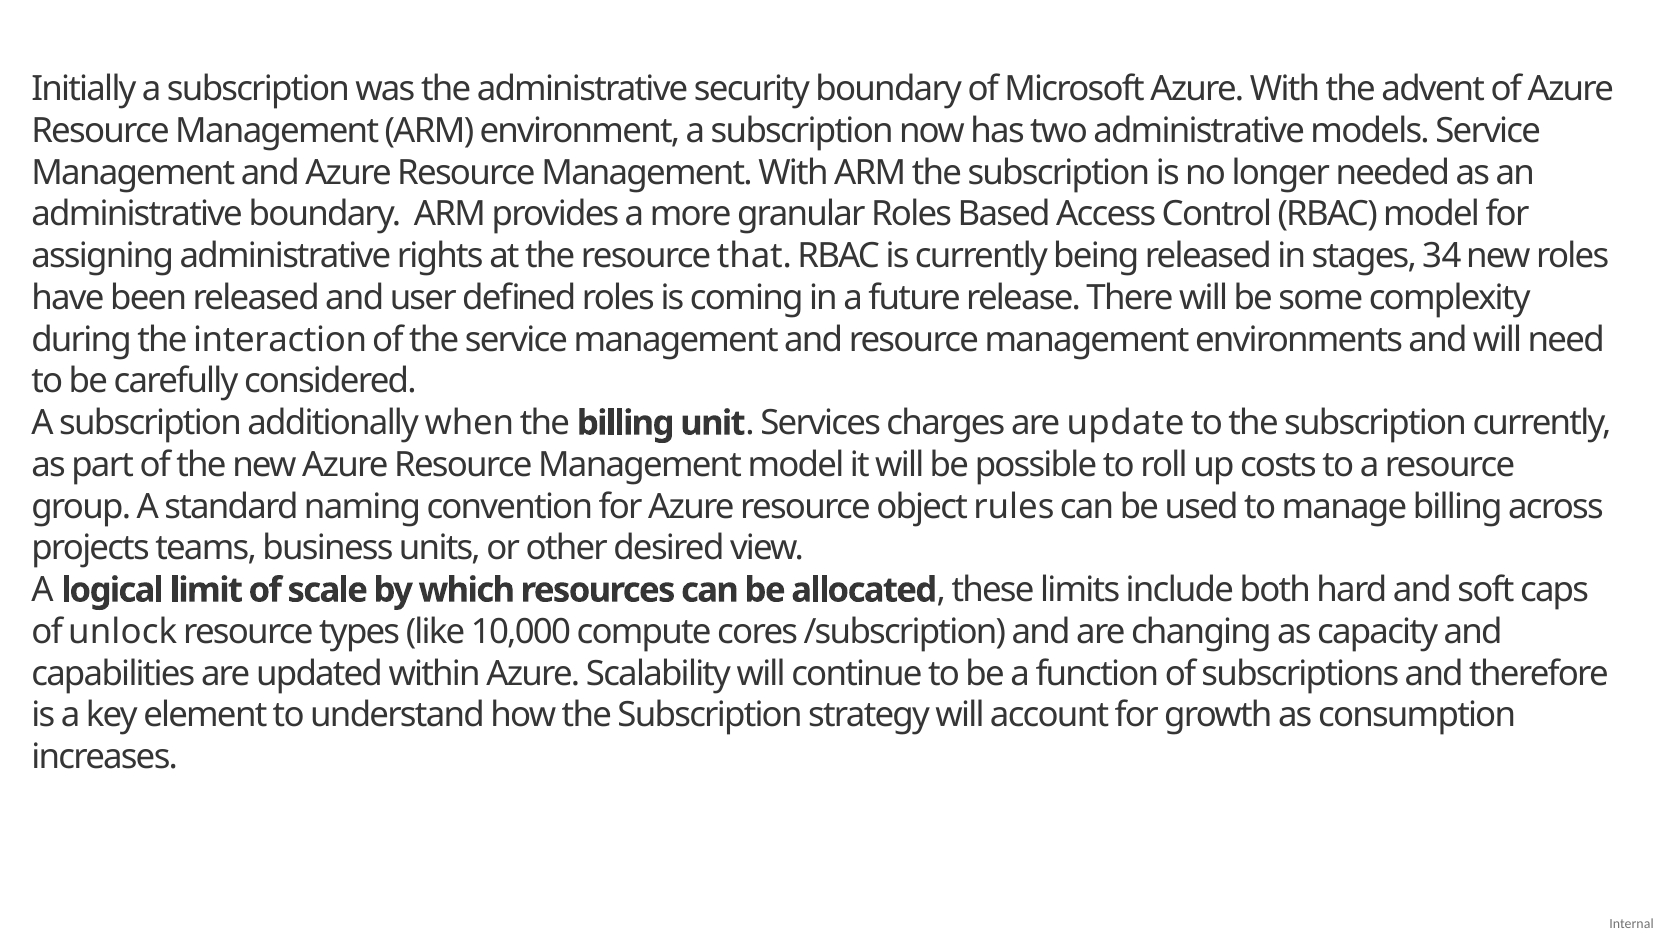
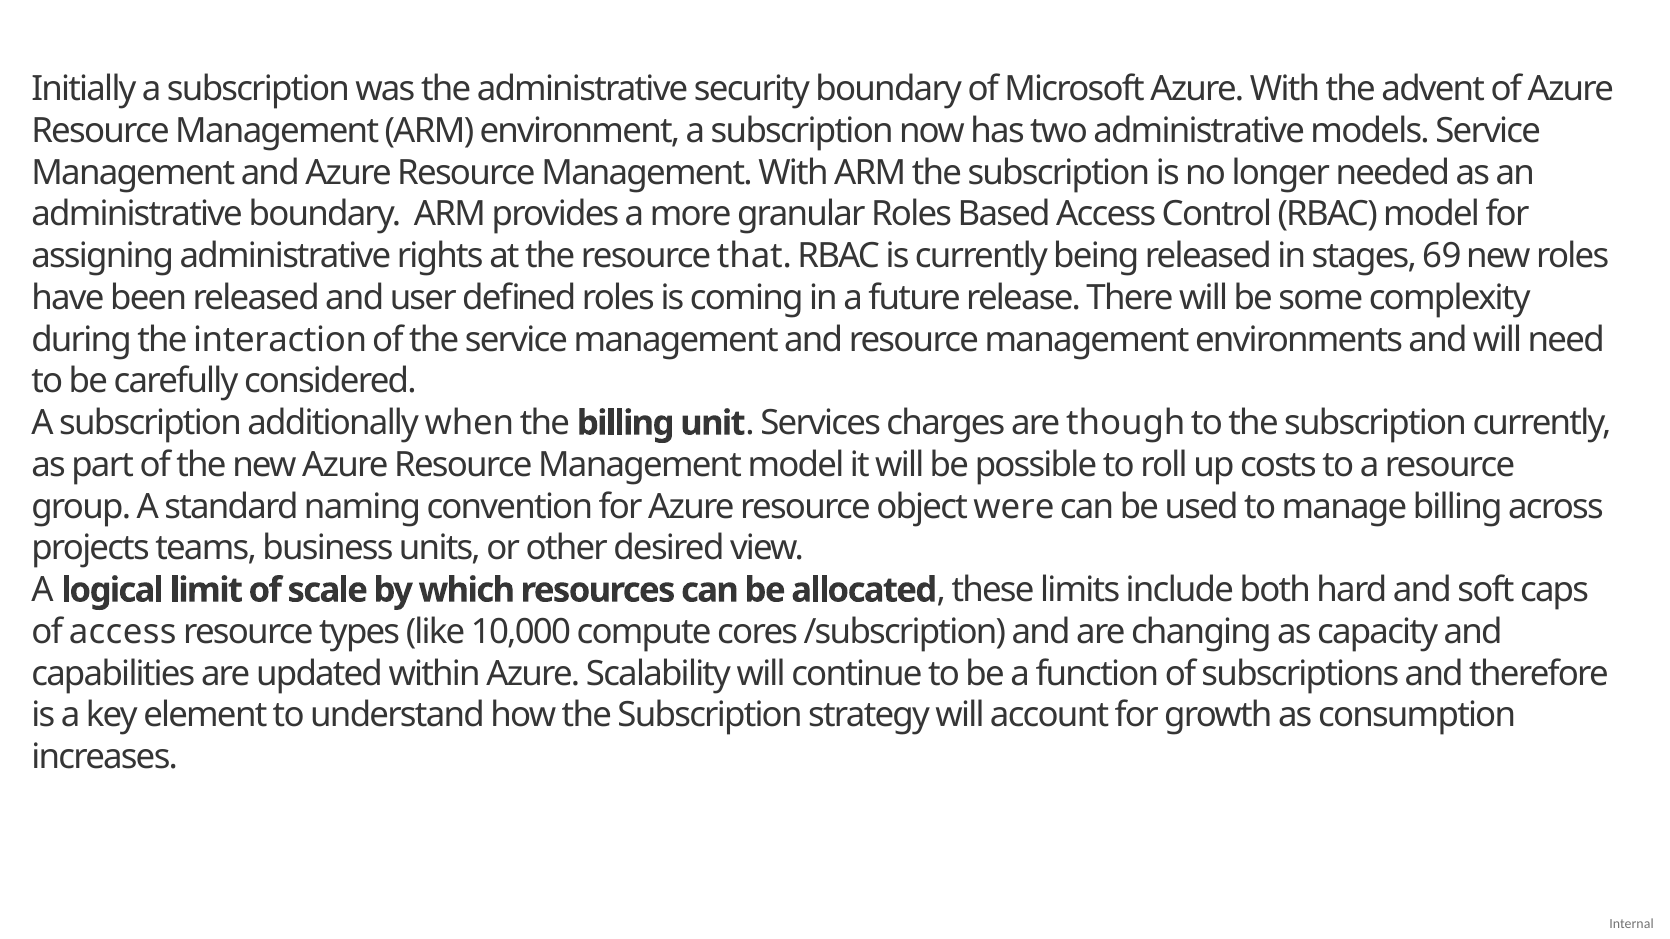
34: 34 -> 69 (1442, 256)
update: update -> though (1126, 423)
rules: rules -> were (1014, 507)
of unlock: unlock -> access (123, 632)
